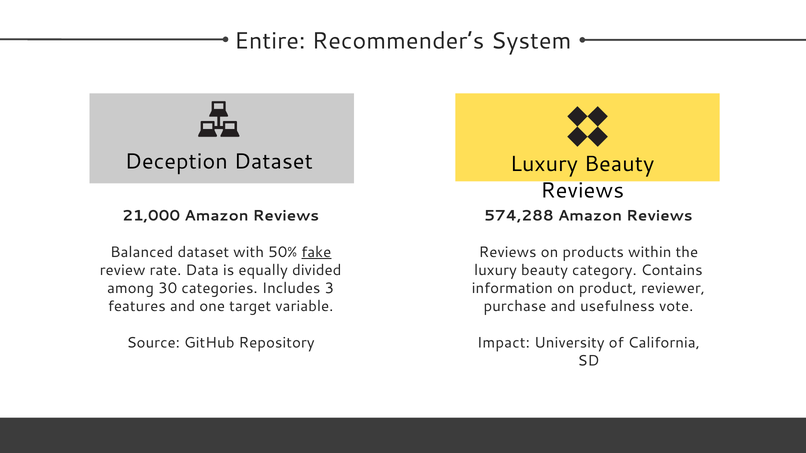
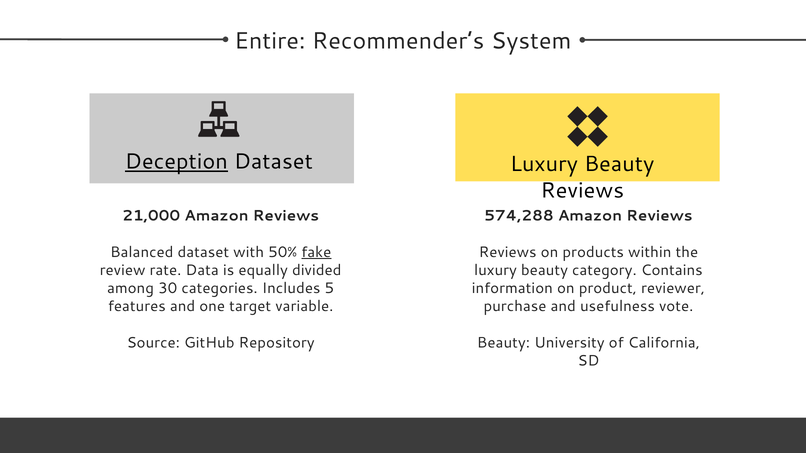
Deception underline: none -> present (176, 162)
3: 3 -> 5 (329, 289)
Impact: Impact -> Beauty (503, 343)
